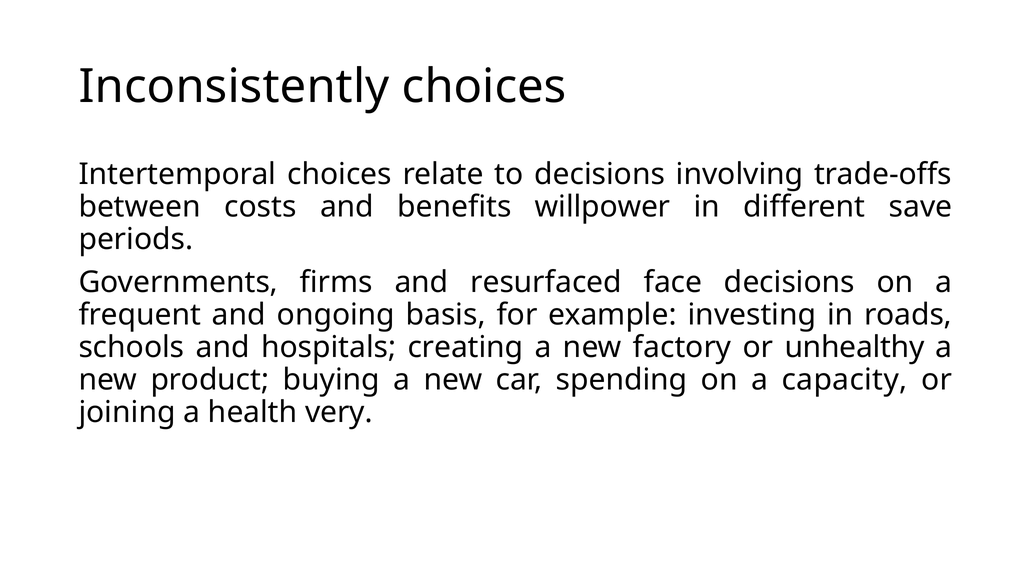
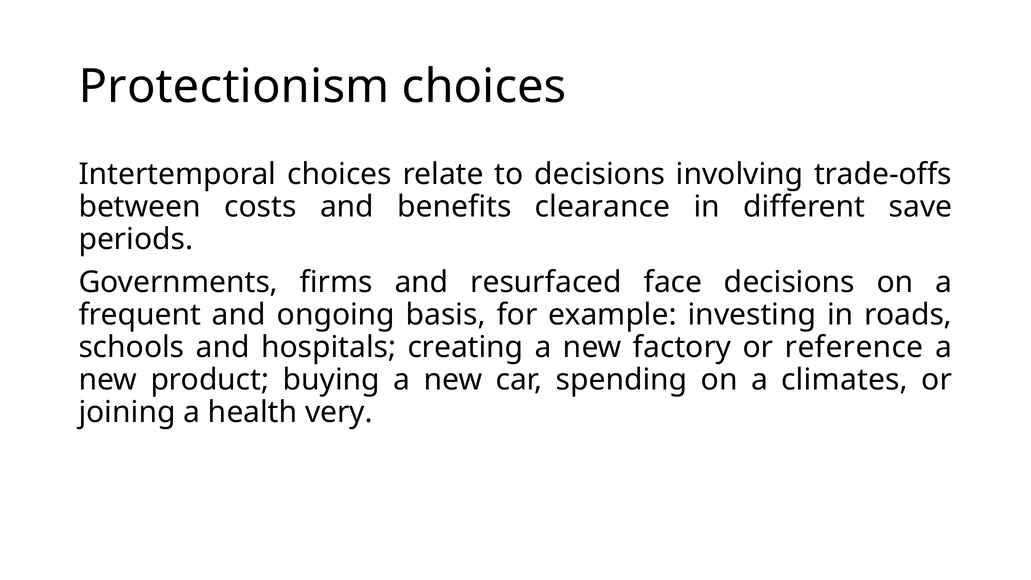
Inconsistently: Inconsistently -> Protectionism (234, 87)
willpower: willpower -> clearance (603, 207)
unhealthy: unhealthy -> reference (854, 347)
capacity: capacity -> climates (845, 380)
